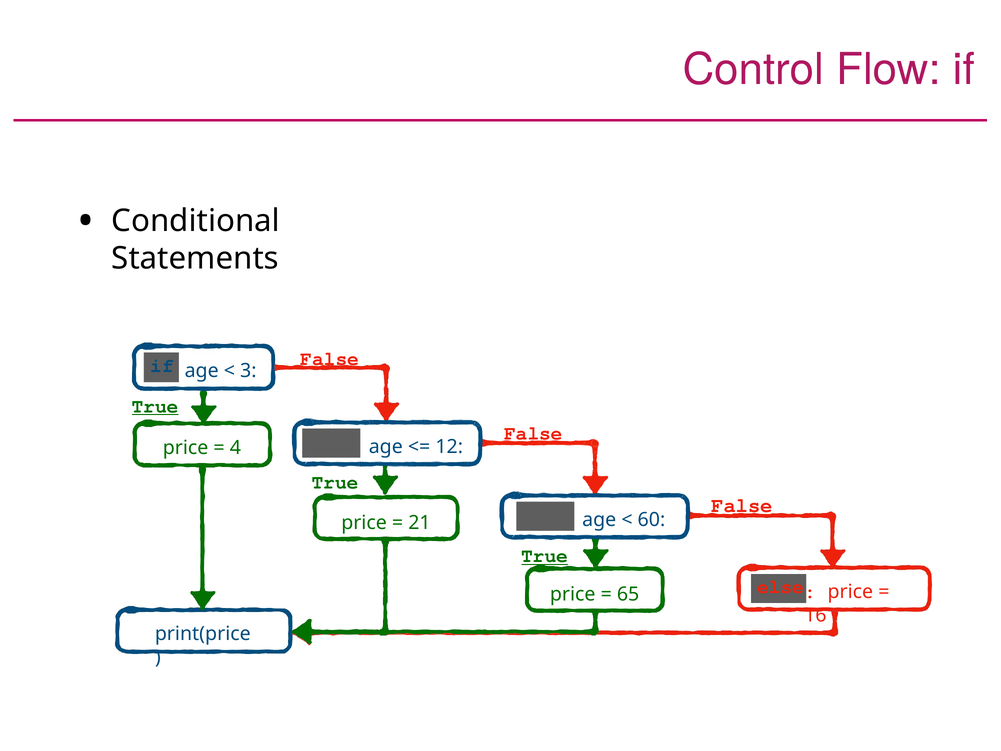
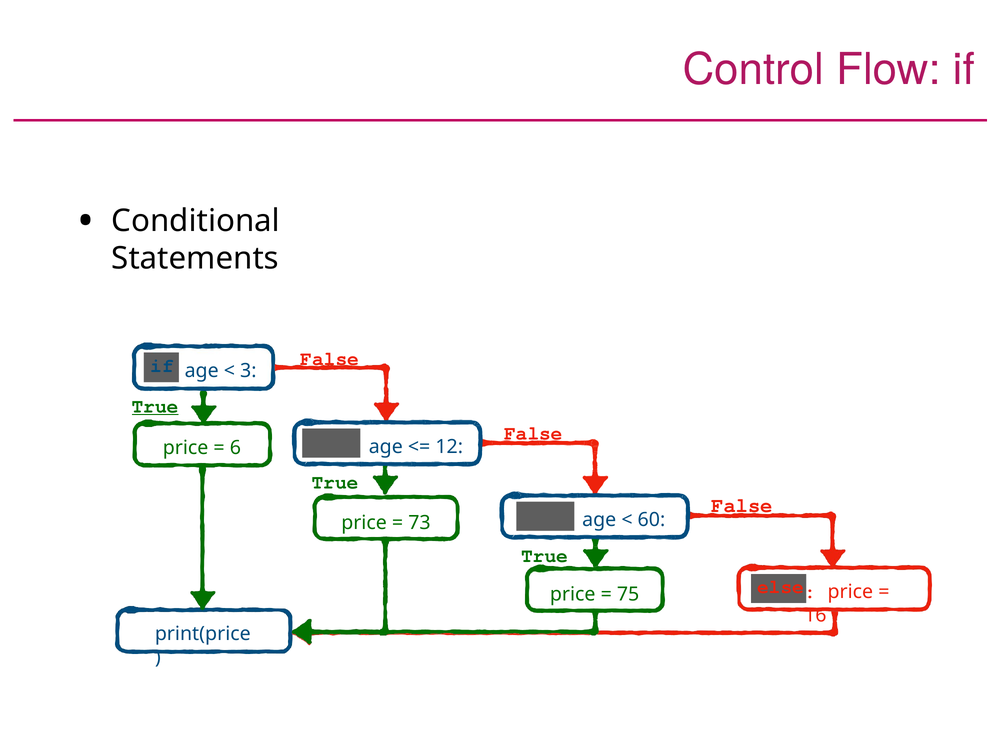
4: 4 -> 6 (235, 448)
21: 21 -> 73 (419, 522)
True underline: present -> none (545, 556)
65: 65 -> 75 (628, 594)
